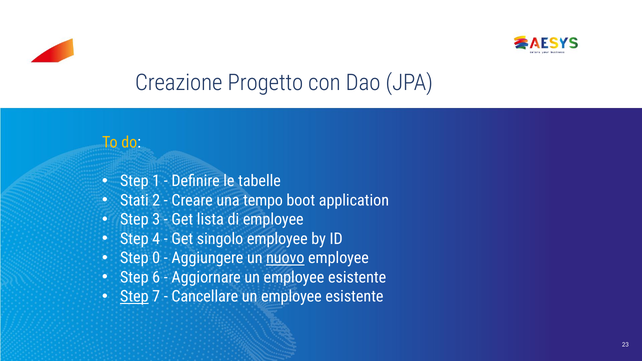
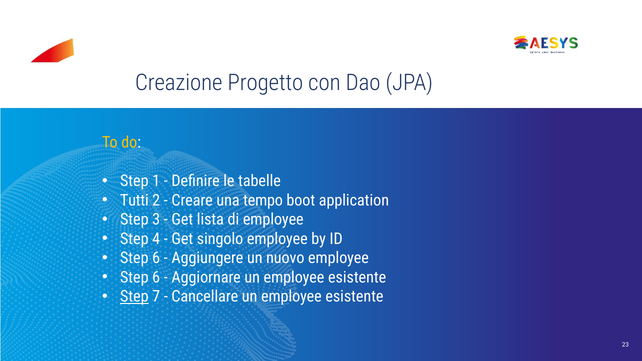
Stati: Stati -> Tutti (134, 200)
0: 0 -> 6 (156, 258)
nuovo underline: present -> none (285, 258)
